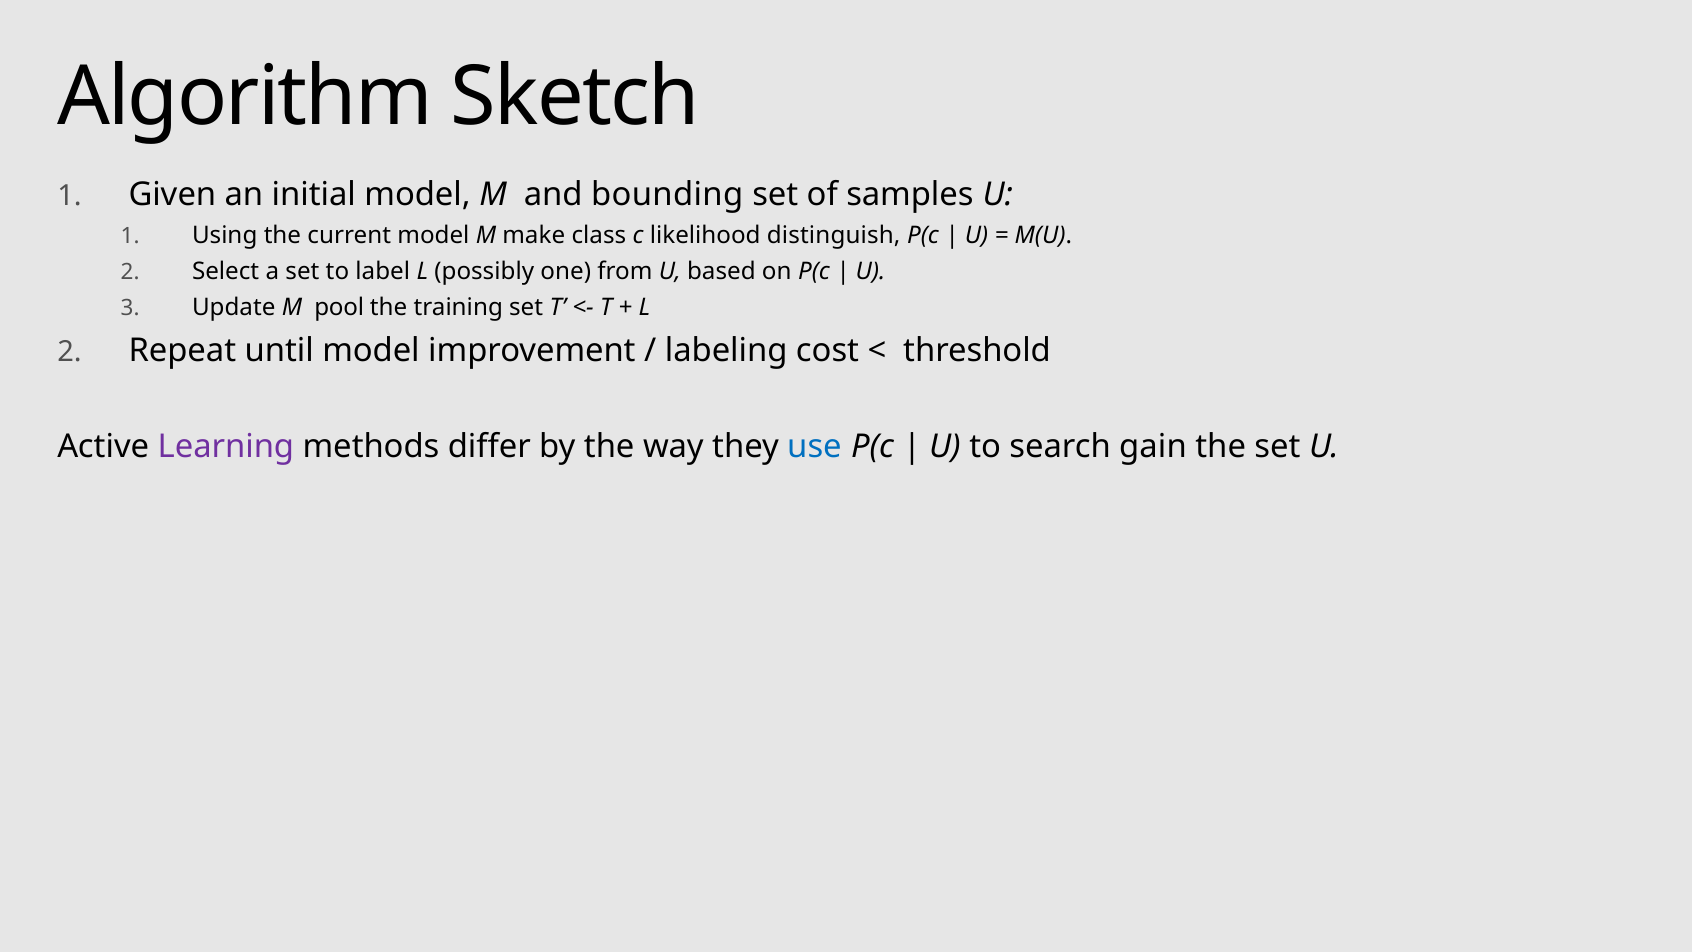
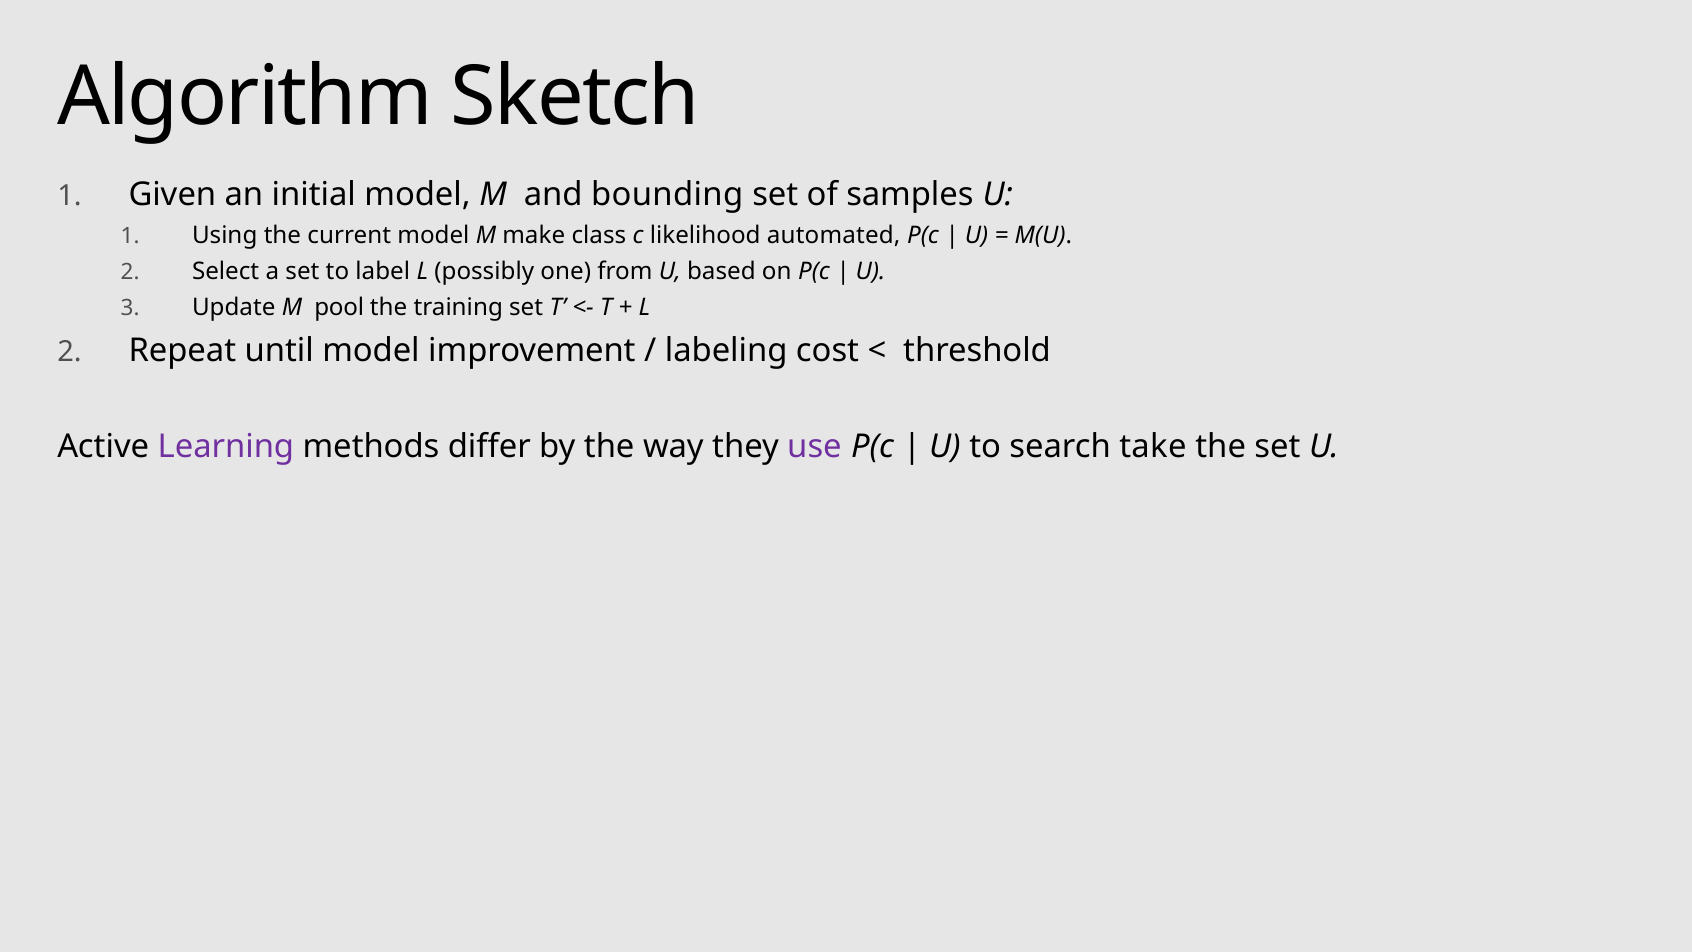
distinguish: distinguish -> automated (834, 236)
use colour: blue -> purple (814, 446)
gain: gain -> take (1153, 446)
